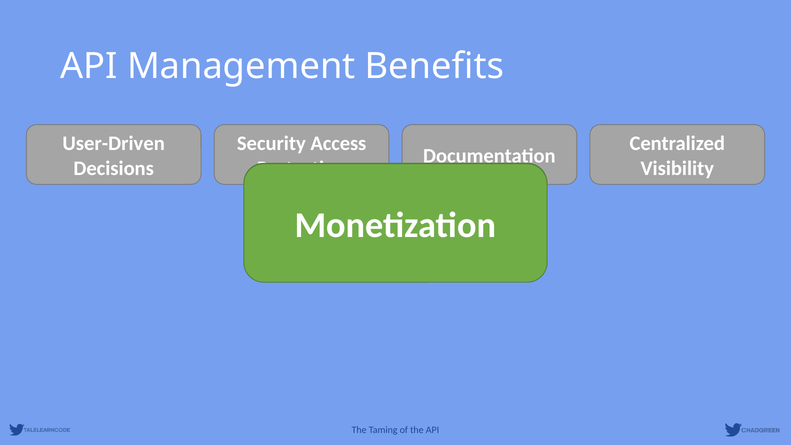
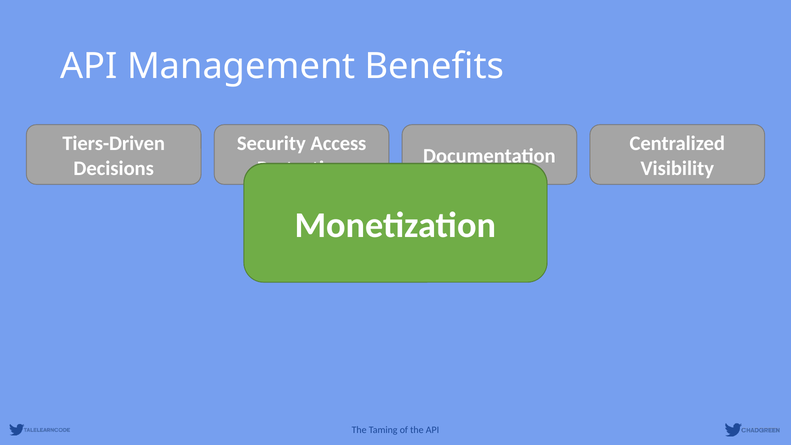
User-Driven: User-Driven -> Tiers-Driven (114, 144)
